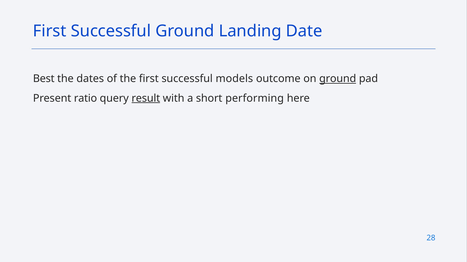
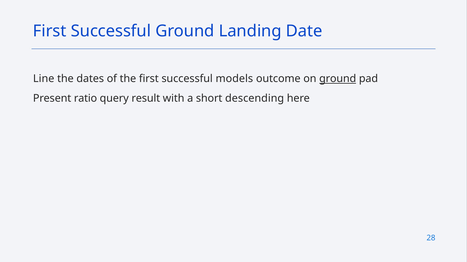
Best: Best -> Line (44, 79)
result underline: present -> none (146, 98)
performing: performing -> descending (255, 98)
